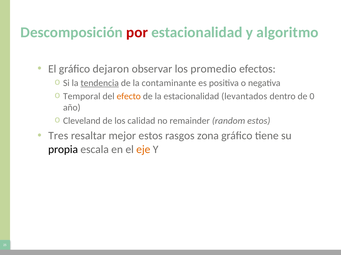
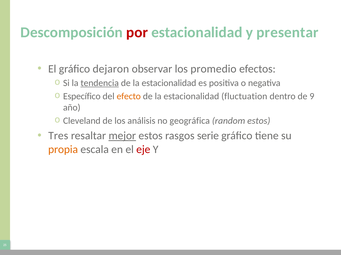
algoritmo: algoritmo -> presentar (288, 33)
contaminante: contaminante -> estacionalidad (169, 83)
Temporal: Temporal -> Específico (82, 97)
levantados: levantados -> fluctuation (244, 97)
0: 0 -> 9 (312, 97)
calidad: calidad -> análisis (141, 121)
remainder: remainder -> geográfica (190, 121)
mejor underline: none -> present (122, 136)
zona: zona -> serie (208, 136)
propia colour: black -> orange (63, 150)
eje colour: orange -> red (143, 150)
